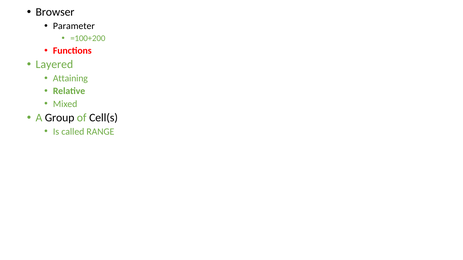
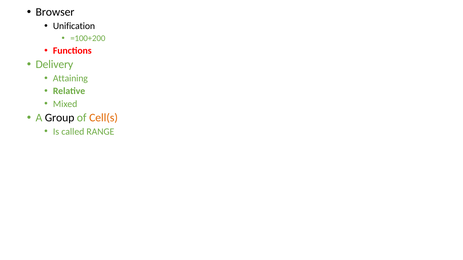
Parameter: Parameter -> Unification (74, 26)
Layered: Layered -> Delivery (54, 65)
Cell(s colour: black -> orange (104, 118)
